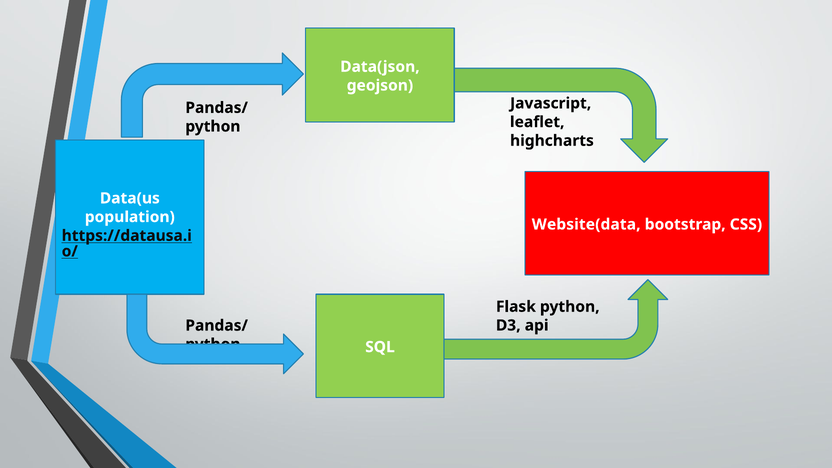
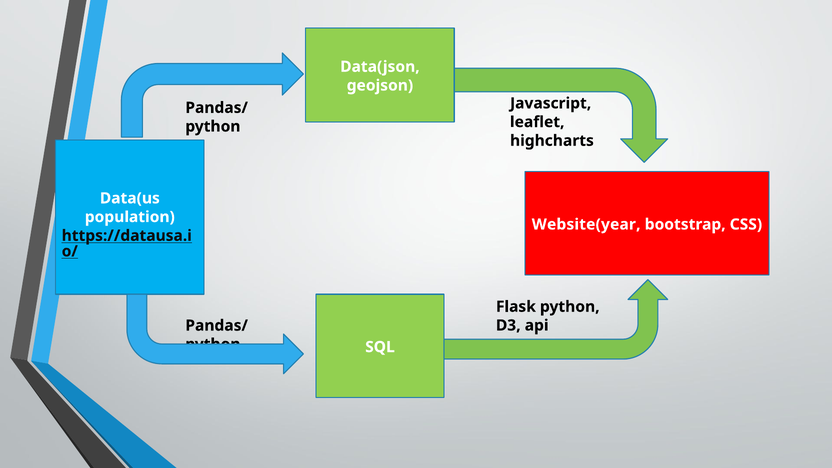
Website(data: Website(data -> Website(year (586, 224)
